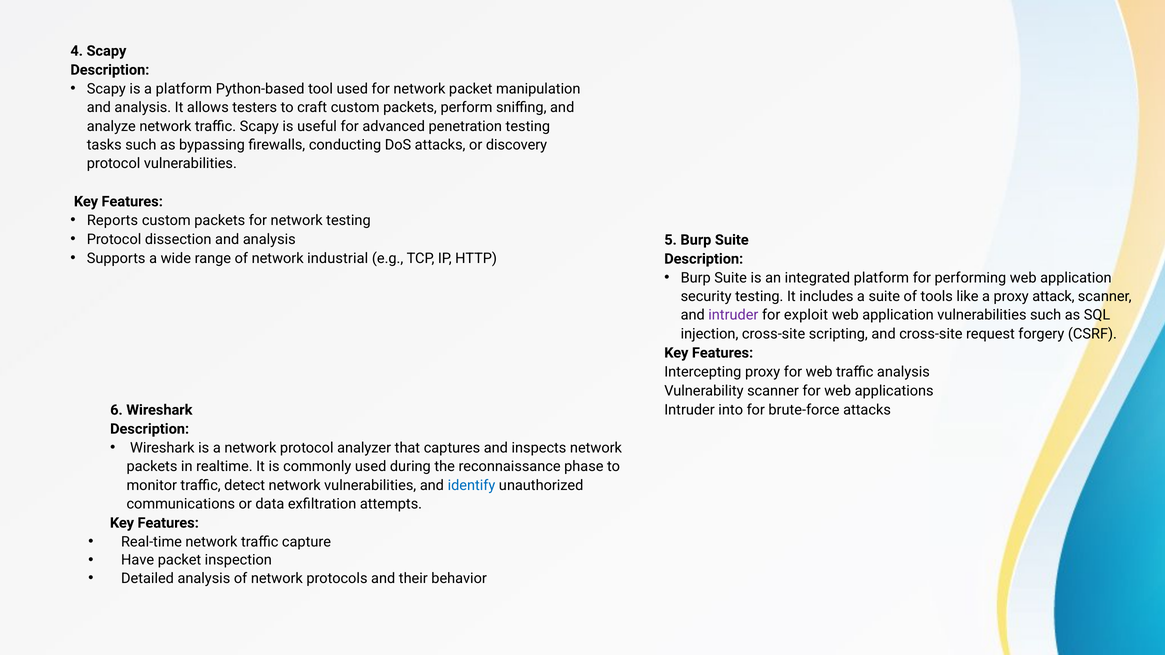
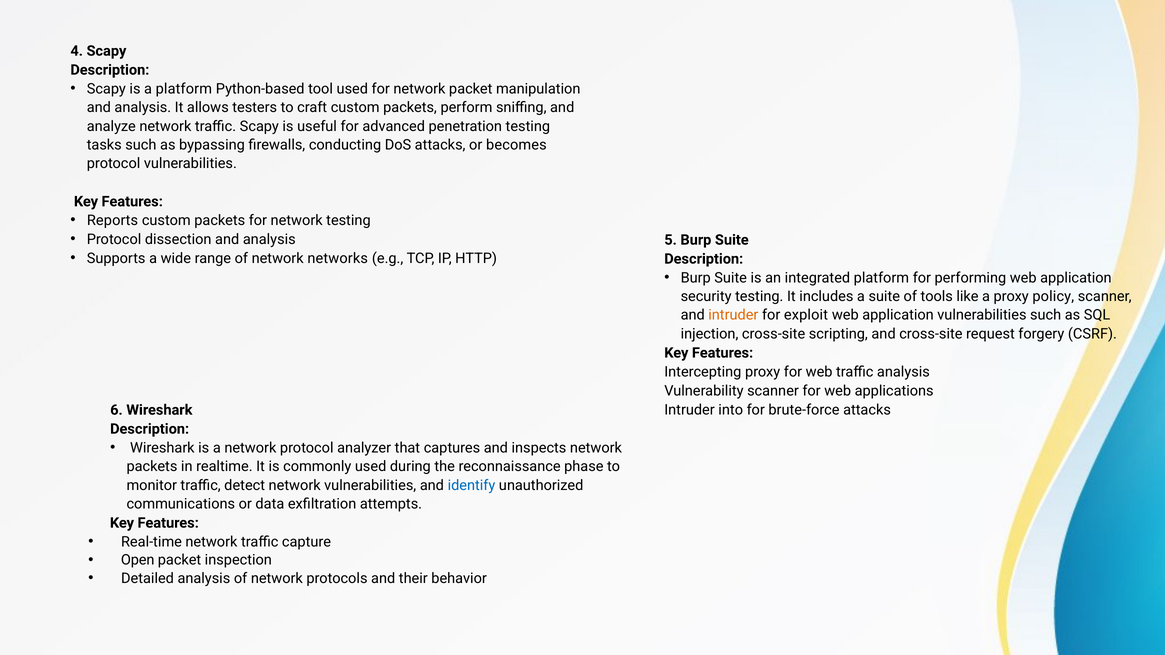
discovery: discovery -> becomes (516, 145)
industrial: industrial -> networks (338, 259)
attack: attack -> policy (1053, 297)
intruder colour: purple -> orange (733, 315)
Have: Have -> Open (138, 560)
